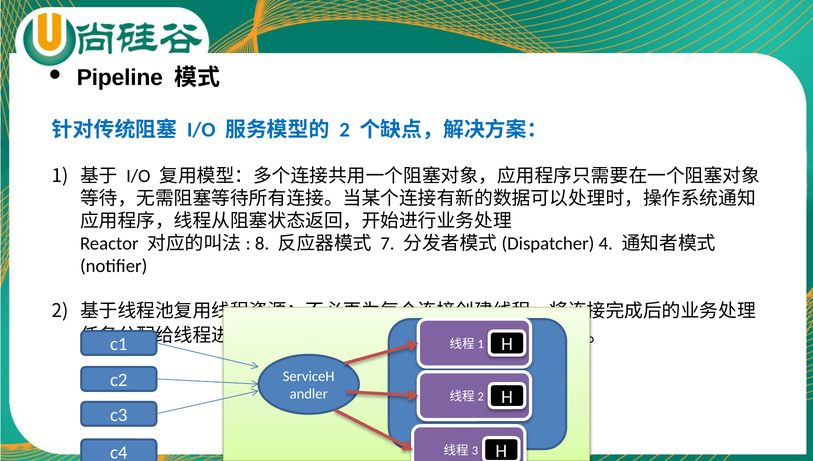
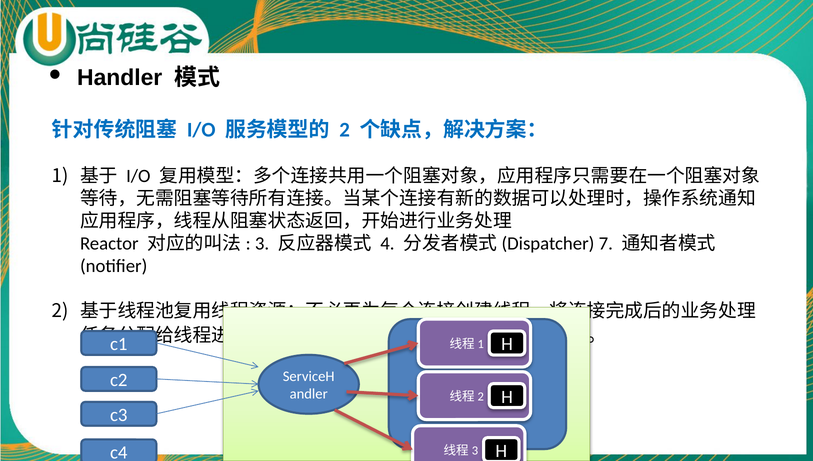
Pipeline: Pipeline -> Handler (120, 78)
8: 8 -> 3 (262, 244)
7: 7 -> 4 (387, 244)
4: 4 -> 7 (606, 244)
